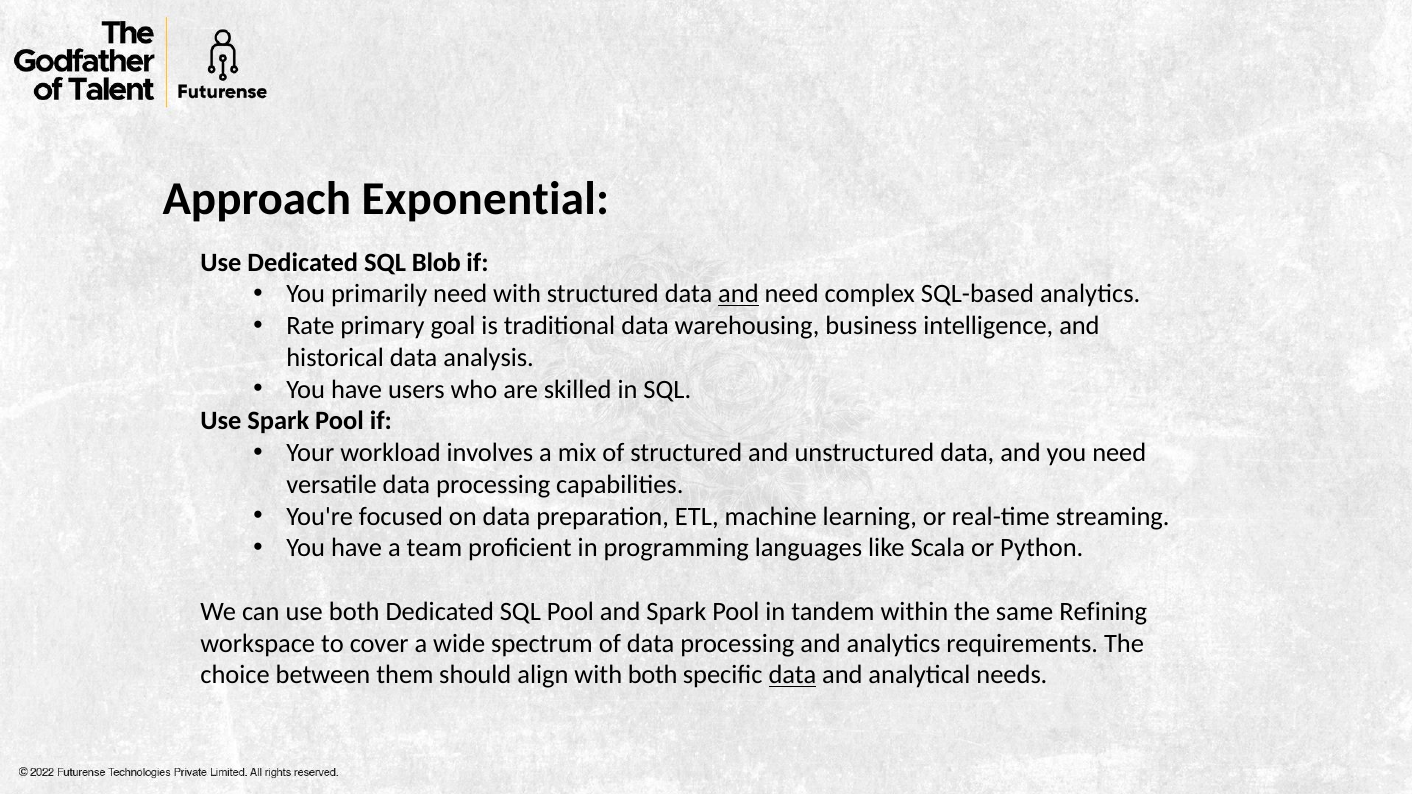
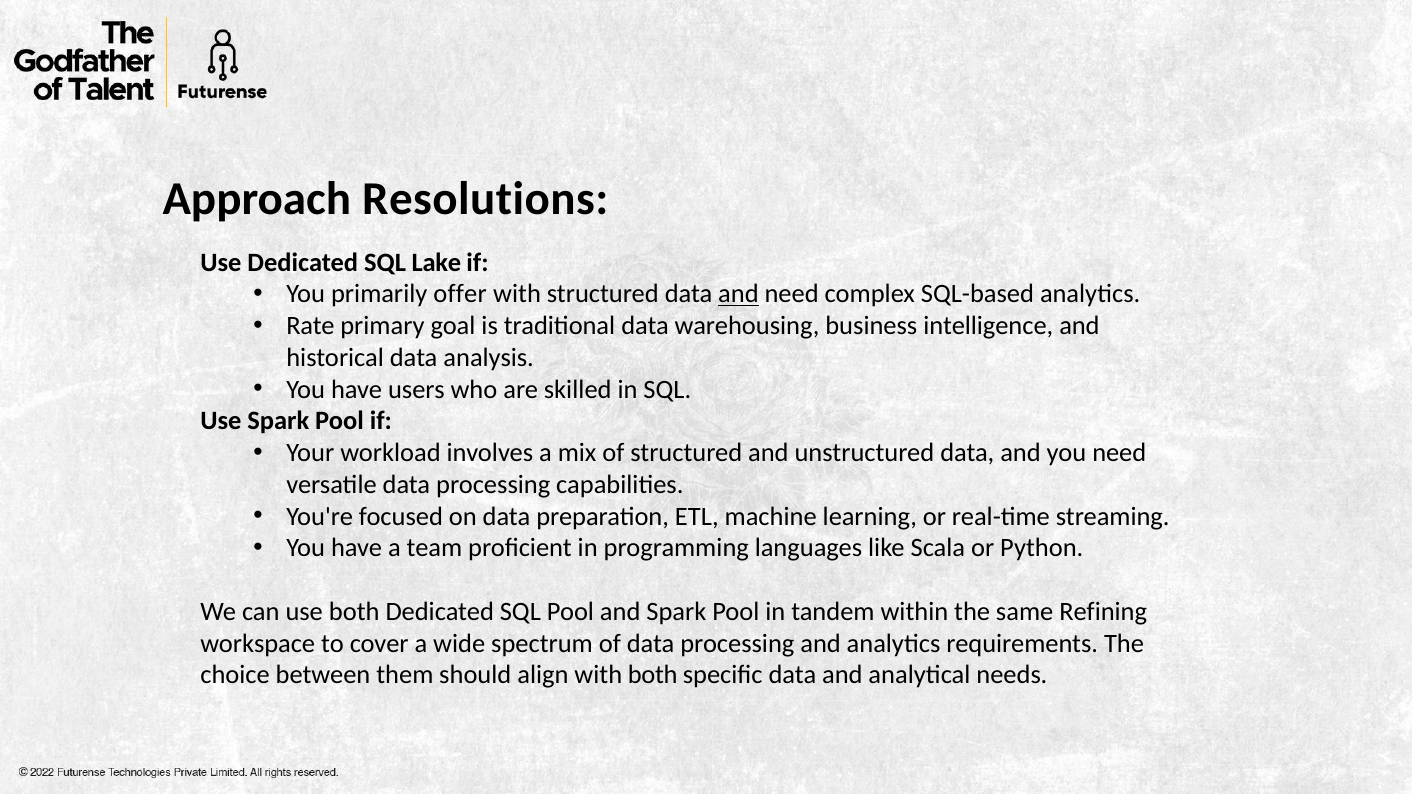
Exponential: Exponential -> Resolutions (485, 199)
Blob: Blob -> Lake (436, 262)
primarily need: need -> offer (460, 294)
data underline: present -> none (792, 675)
